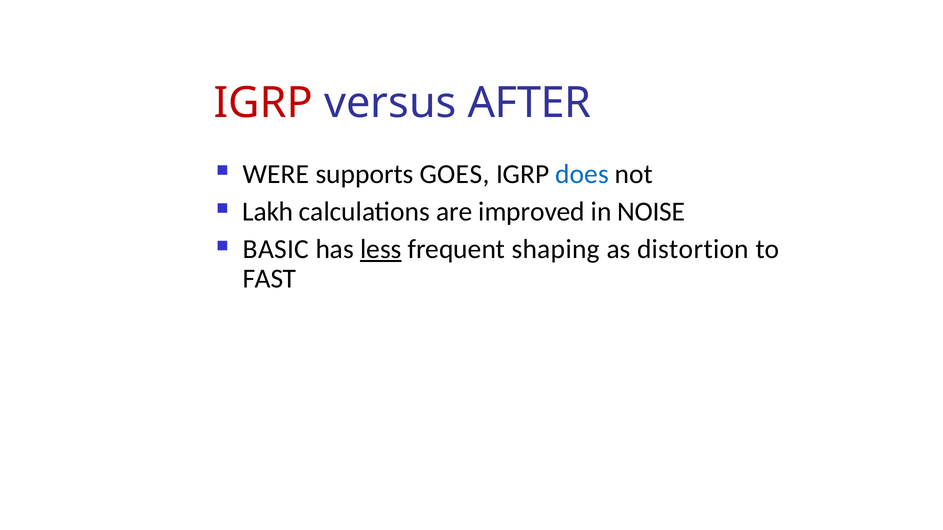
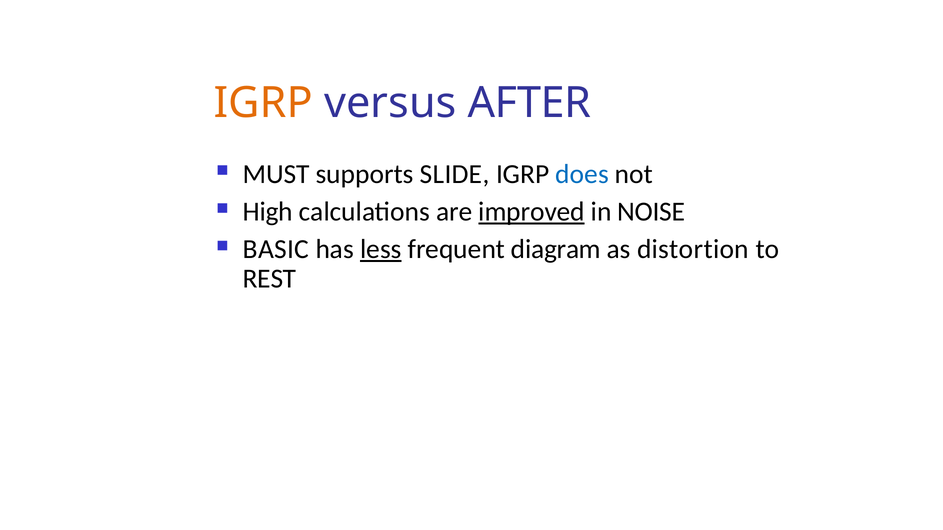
IGRP colour: red -> orange (263, 103)
WERE: WERE -> MUST (276, 174)
GOES: GOES -> SLIDE (455, 174)
Lakh: Lakh -> High (268, 212)
improved underline: none -> present (532, 212)
shaping: shaping -> diagram (556, 249)
FAST: FAST -> REST (269, 279)
